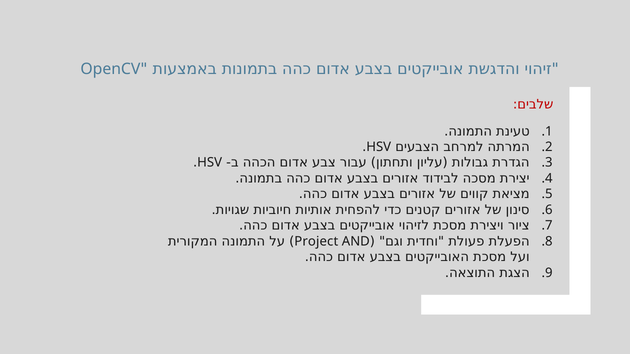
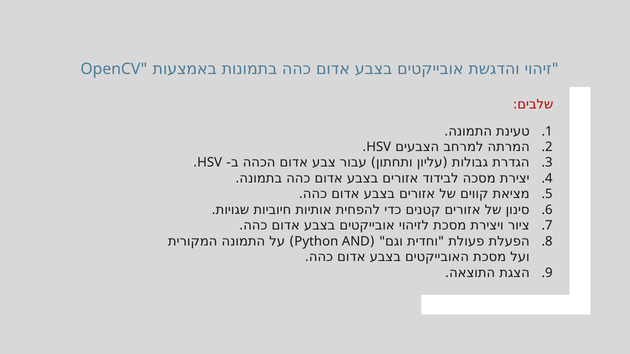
Project: Project -> Python (316, 242)
